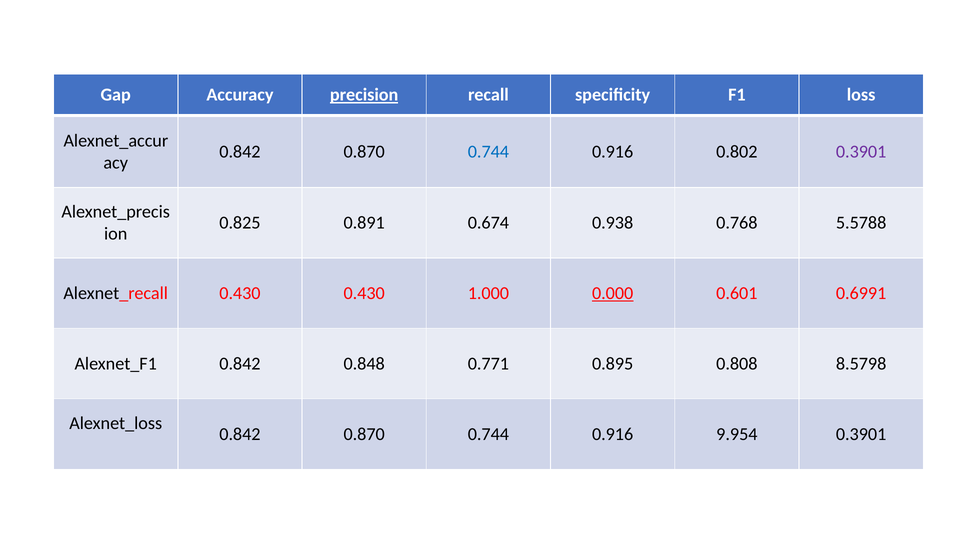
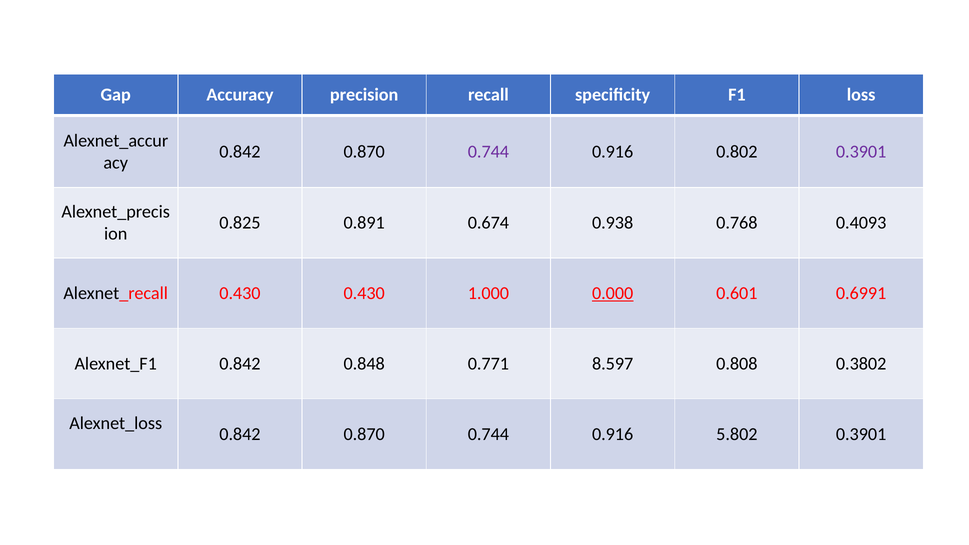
precision underline: present -> none (364, 95)
0.744 colour: blue -> purple (488, 152)
5.5788: 5.5788 -> 0.4093 (861, 223)
0.895: 0.895 -> 8.597 (613, 364)
8.5798: 8.5798 -> 0.3802 (861, 364)
9.954: 9.954 -> 5.802 (737, 434)
